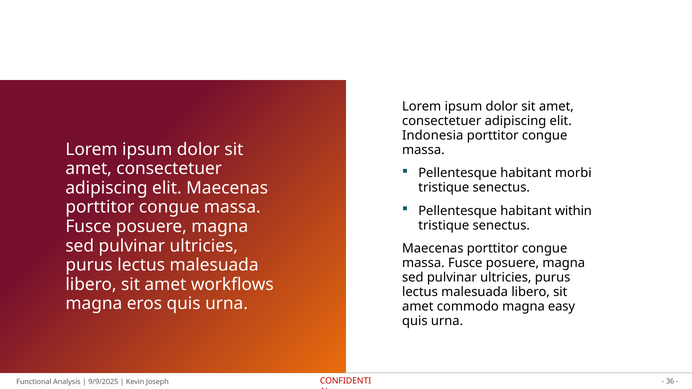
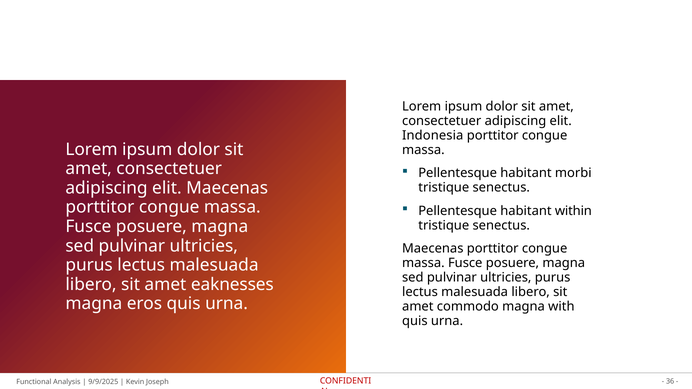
workflows: workflows -> eaknesses (232, 285)
easy: easy -> with (561, 307)
